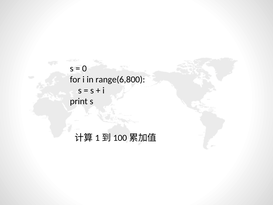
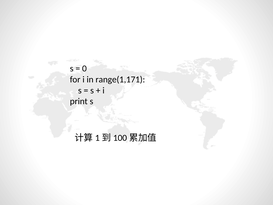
range(6,800: range(6,800 -> range(1,171 (120, 79)
